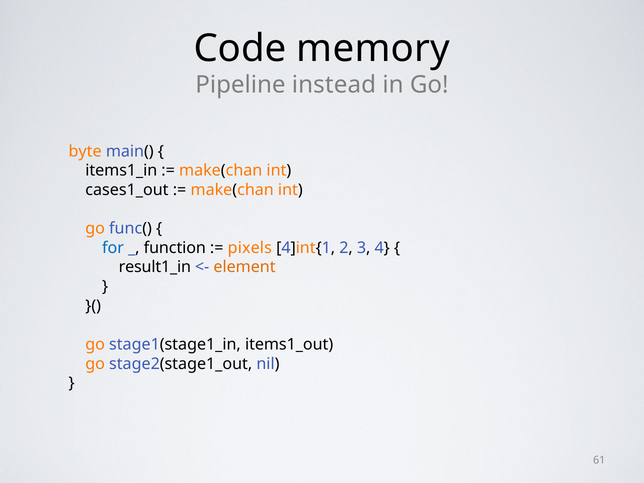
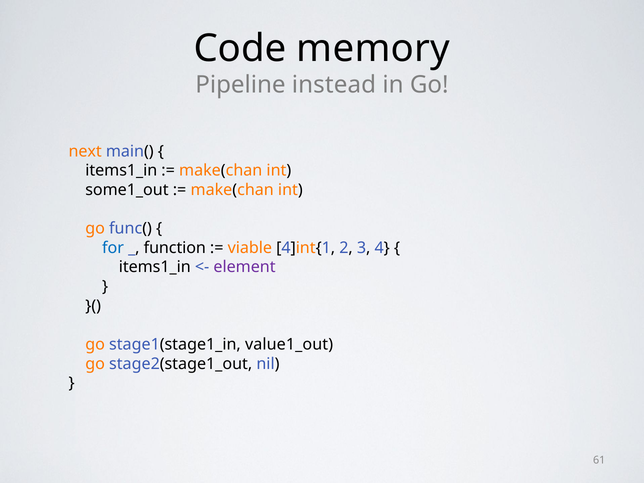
byte: byte -> next (85, 151)
cases1_out: cases1_out -> some1_out (127, 190)
pixels: pixels -> viable (250, 248)
result1_in: result1_in -> items1_in (155, 267)
element colour: orange -> purple (245, 267)
items1_out: items1_out -> value1_out (289, 344)
